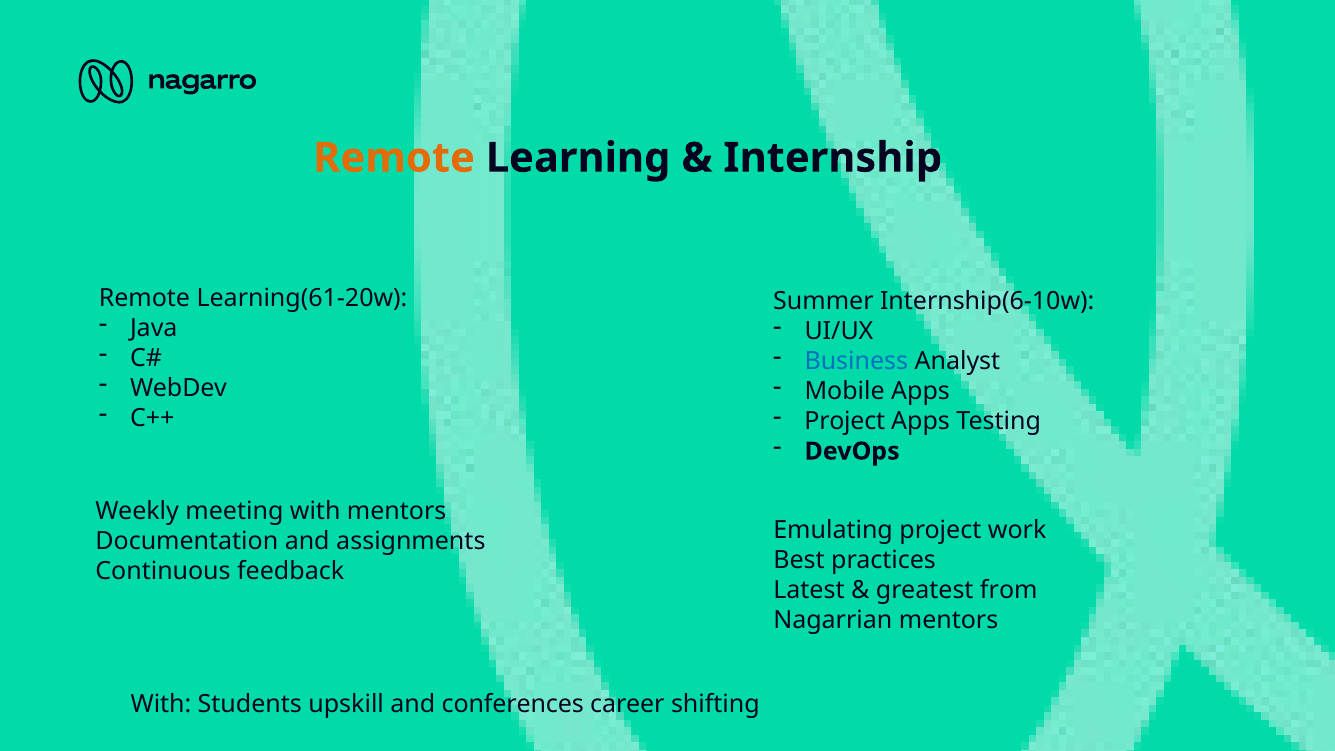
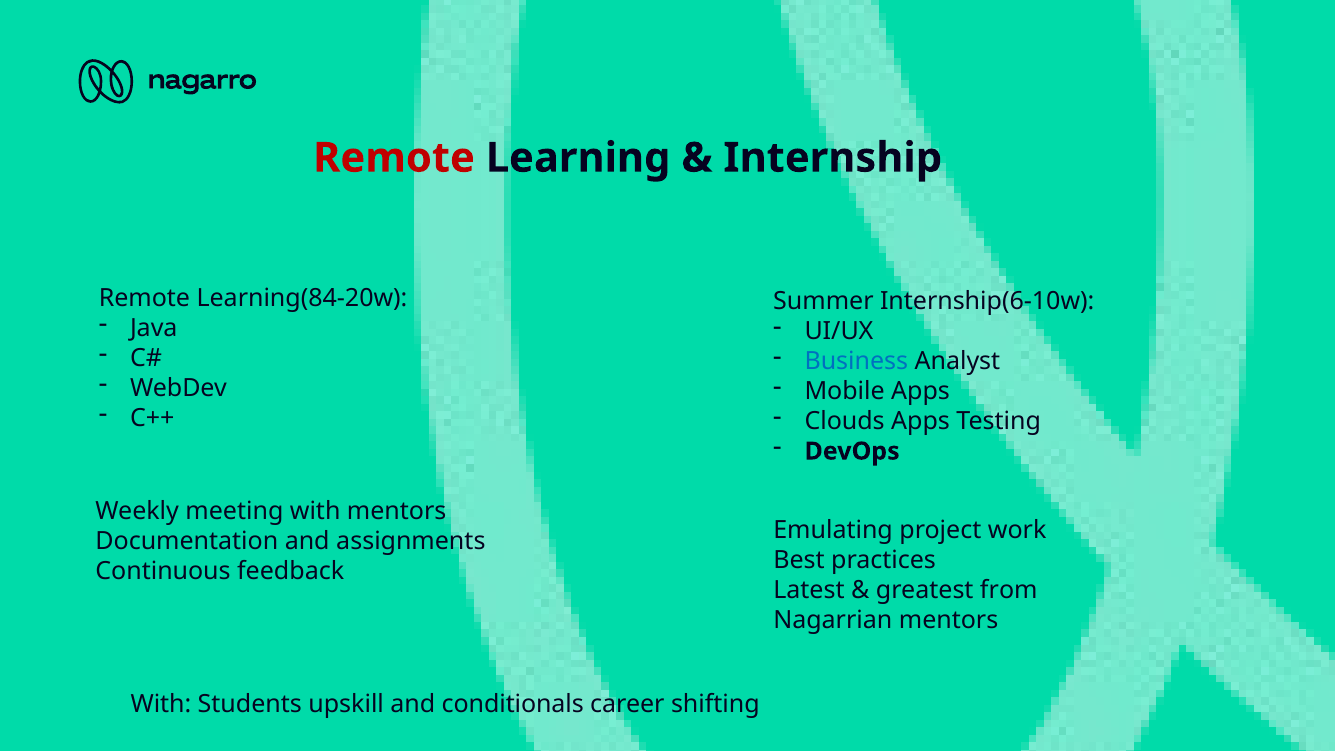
Remote colour: orange -> red (394, 158)
Learning(61-20w: Learning(61-20w -> Learning(84-20w (302, 298)
Project: Project -> Clouds (845, 421)
conferences: conferences -> conditionals (513, 704)
